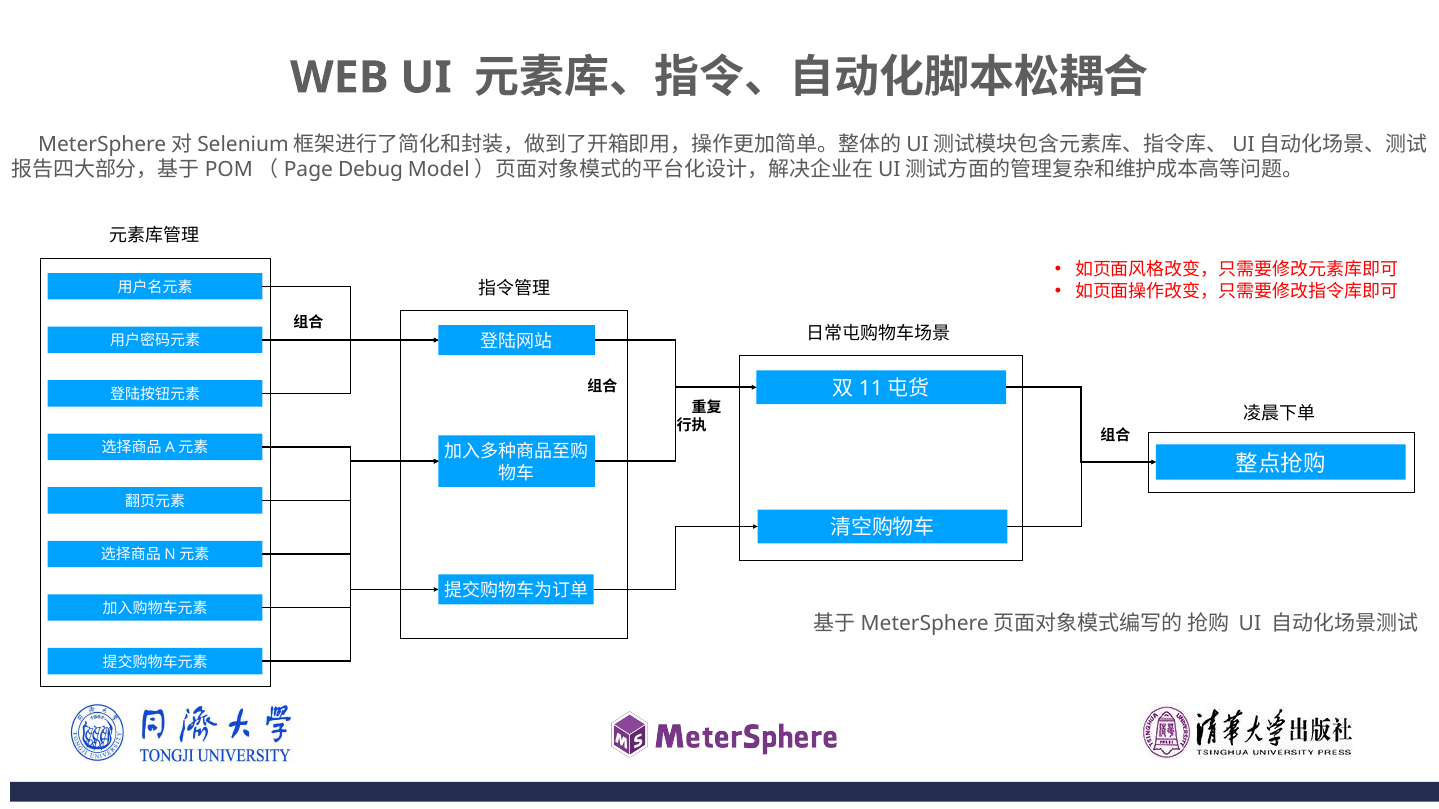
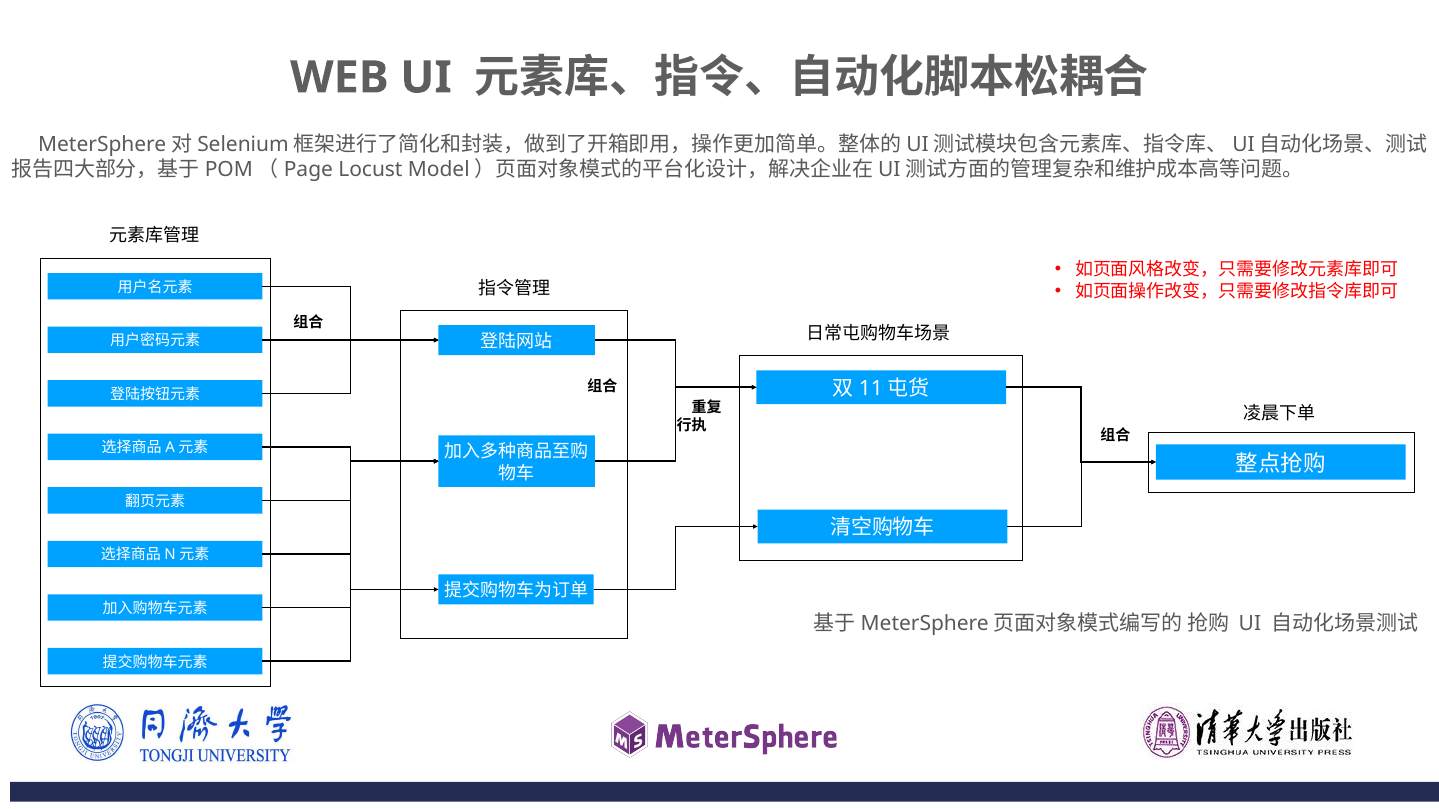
Debug: Debug -> Locust (370, 170)
